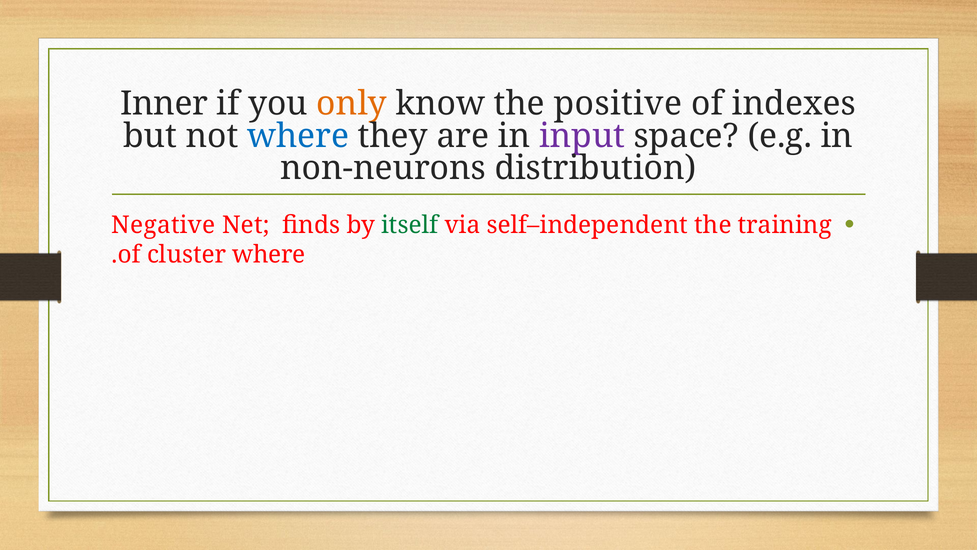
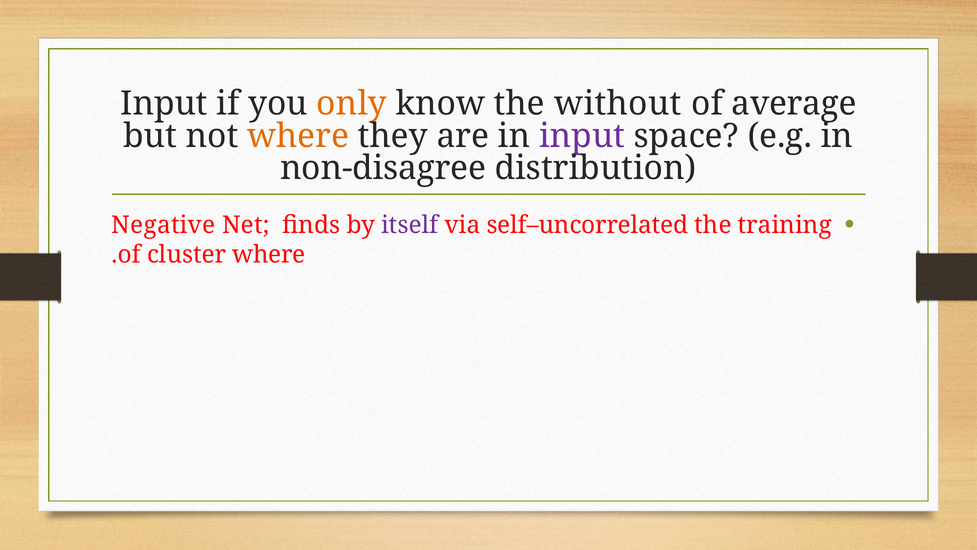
Inner: Inner -> Input (164, 104)
positive: positive -> without (618, 104)
indexes: indexes -> average (794, 104)
where colour: blue -> orange (298, 136)
non-neurons: non-neurons -> non-disagree (383, 168)
itself colour: green -> purple (410, 225)
self–independent: self–independent -> self–uncorrelated (587, 225)
